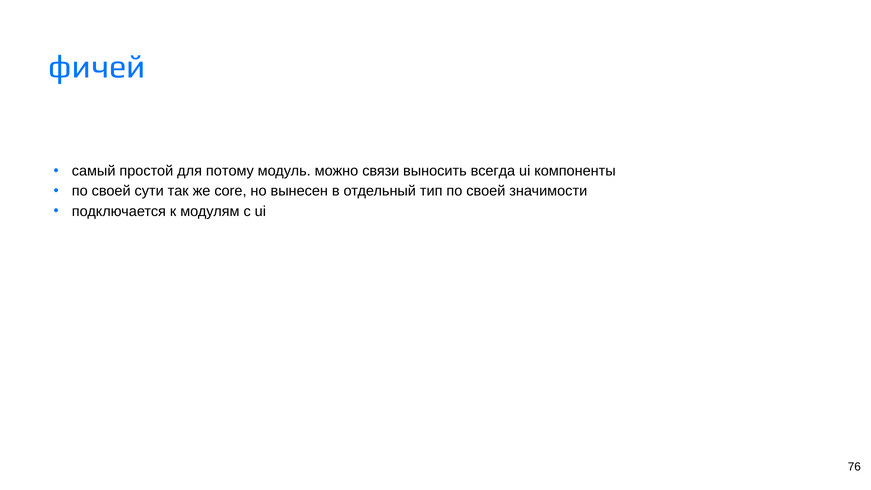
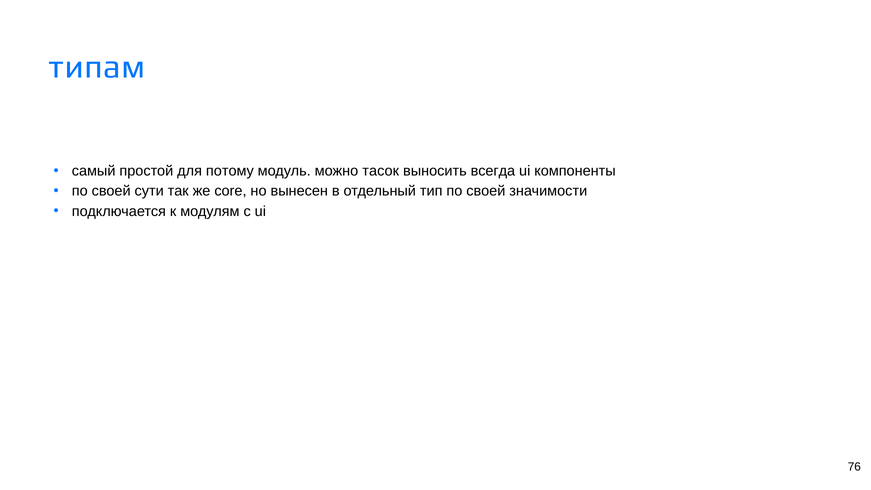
фичей: фичей -> типам (97, 67)
связи: связи -> тасок (381, 171)
